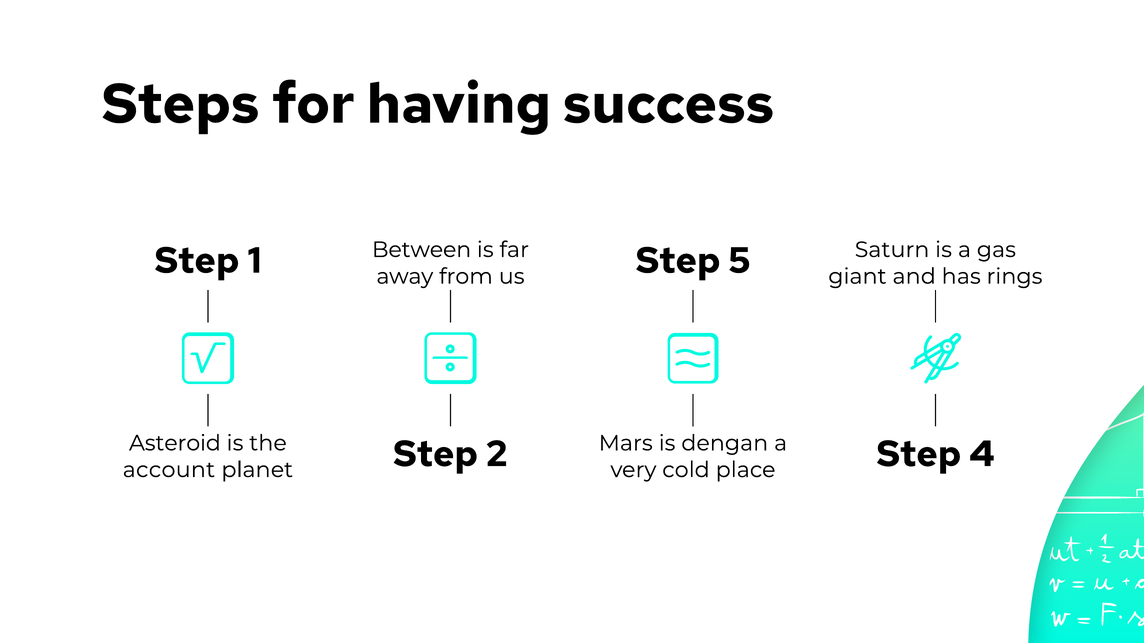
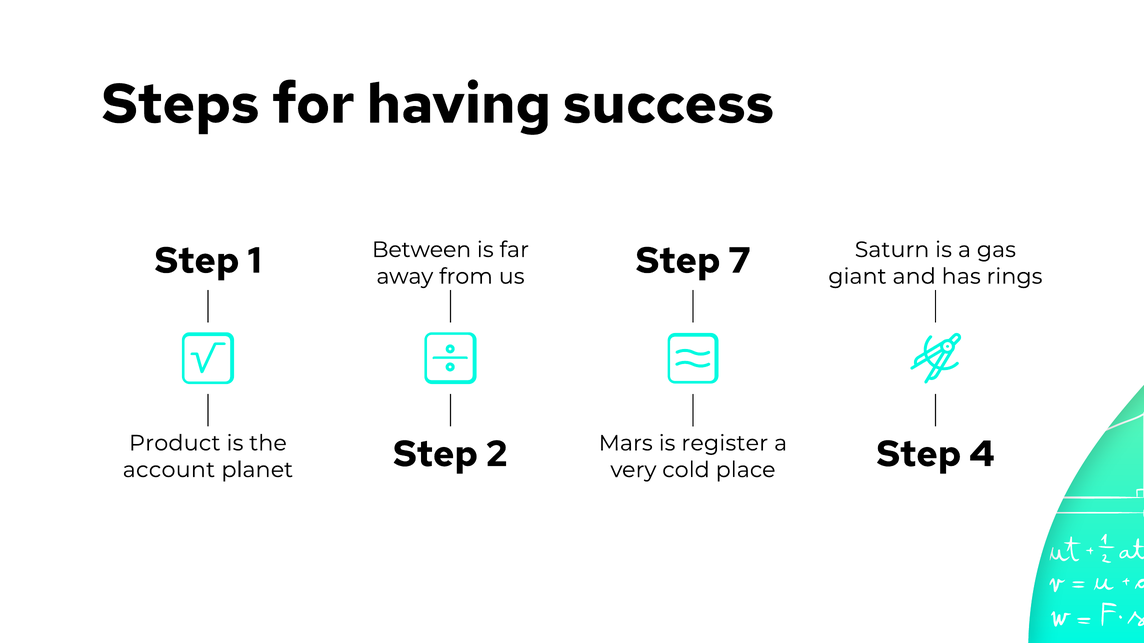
5: 5 -> 7 (739, 261)
Asteroid: Asteroid -> Product (175, 443)
dengan: dengan -> register (725, 444)
